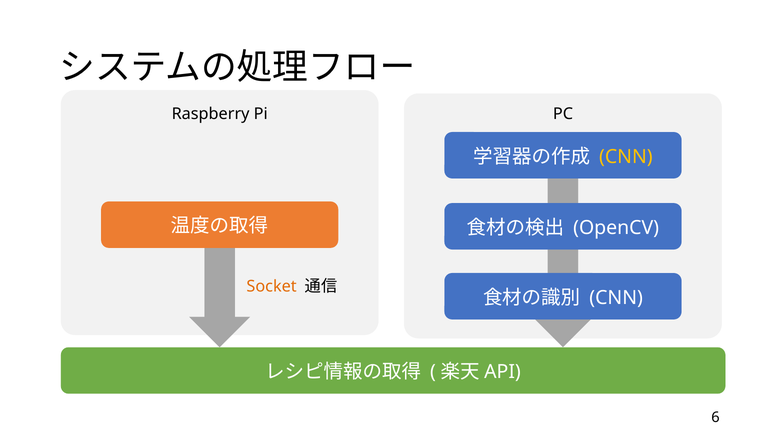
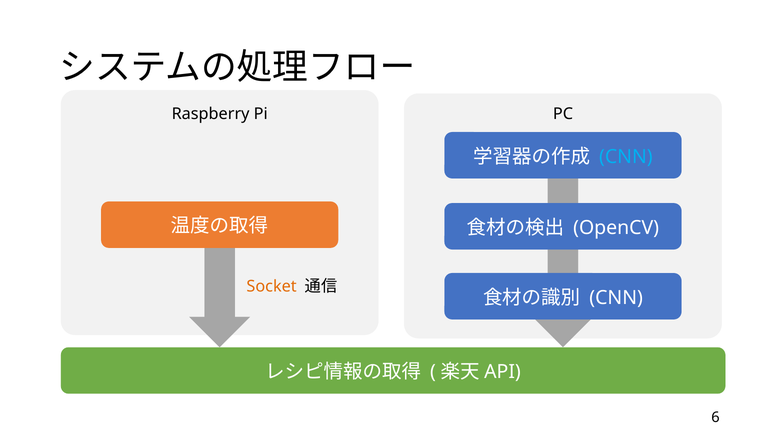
CNN colour: yellow -> light blue (626, 157)
